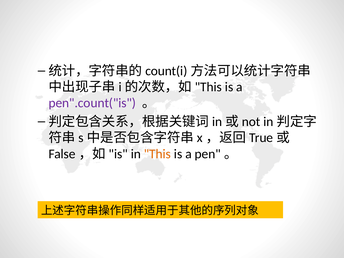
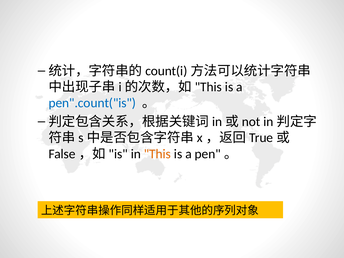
pen".count("is colour: purple -> blue (92, 103)
